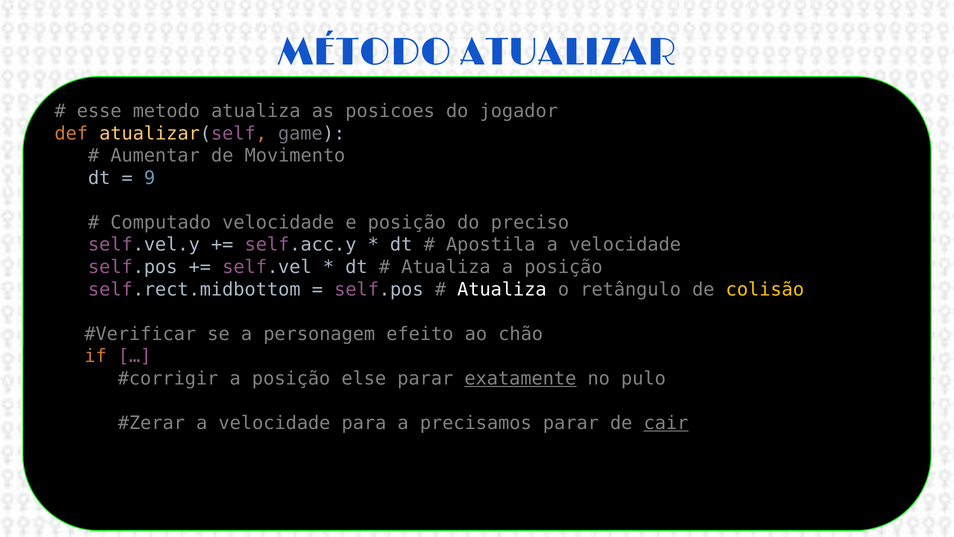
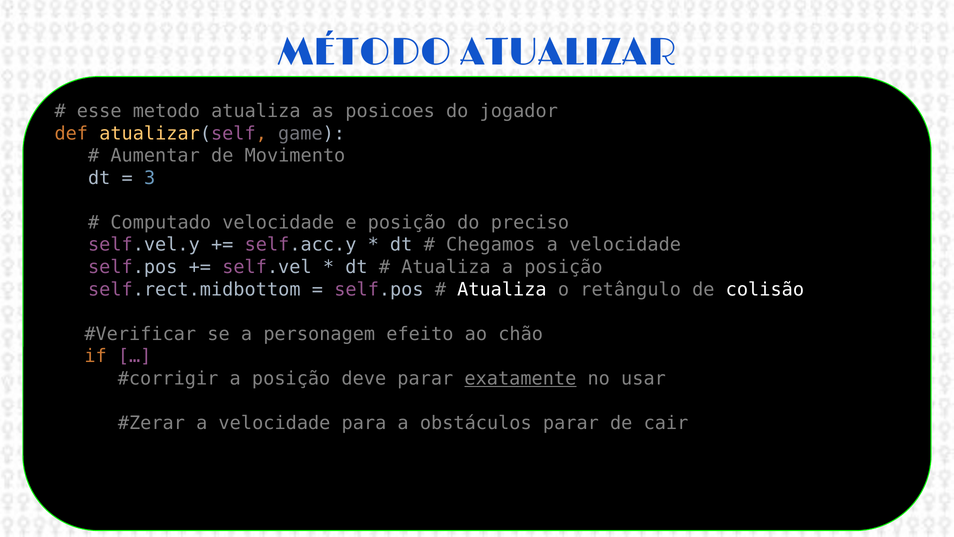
9: 9 -> 3 (150, 178)
Apostila: Apostila -> Chegamos (491, 245)
colisão colour: yellow -> white (765, 289)
else: else -> deve (364, 378)
pulo: pulo -> usar (643, 378)
precisamos: precisamos -> obstáculos (476, 423)
cair underline: present -> none (666, 423)
